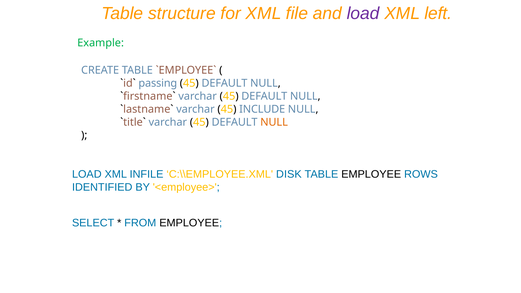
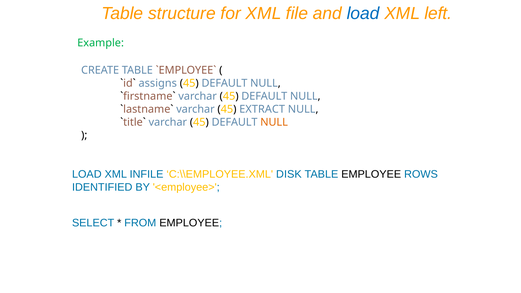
load colour: purple -> blue (363, 14)
passing: passing -> assigns (158, 83)
INCLUDE: INCLUDE -> EXTRACT (262, 109)
